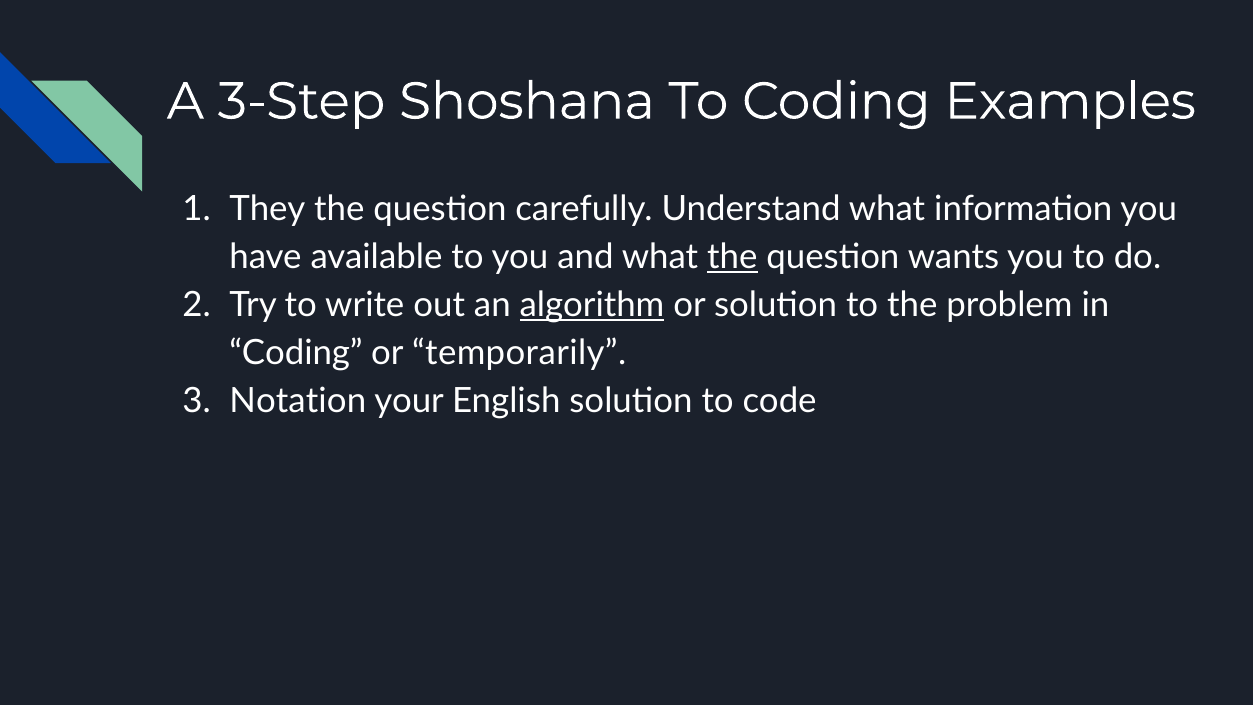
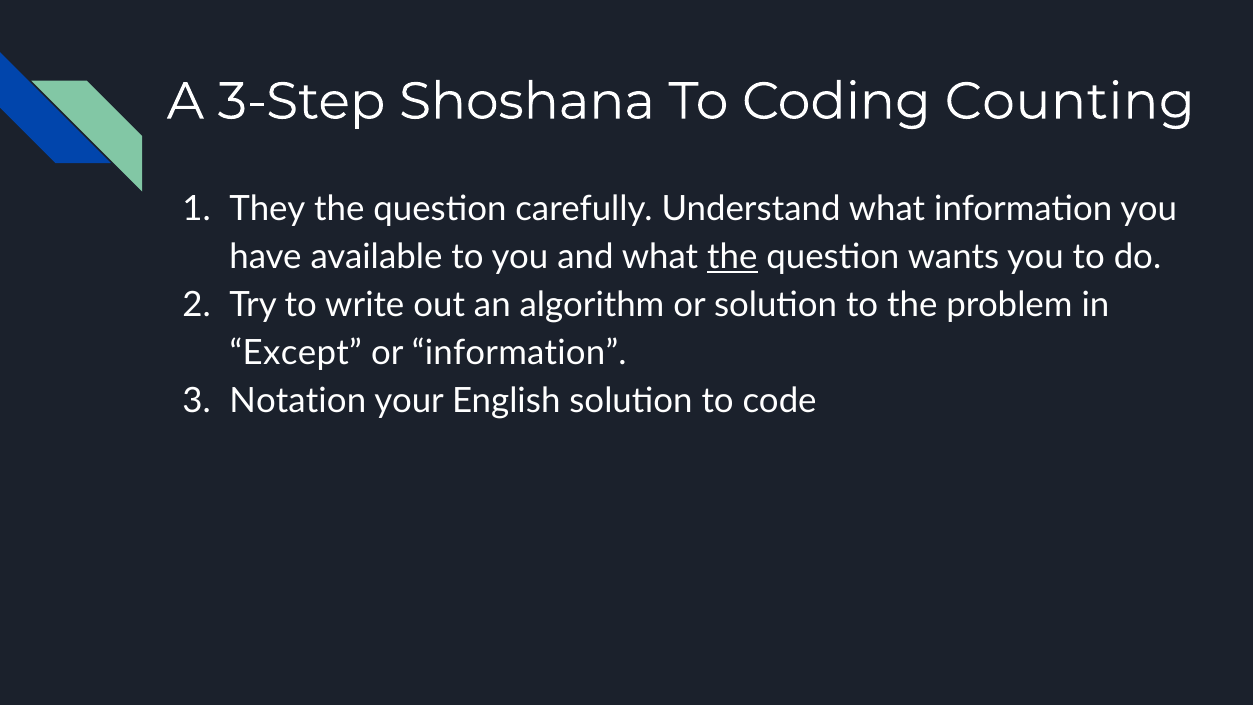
Examples: Examples -> Counting (1070, 101)
algorithm underline: present -> none (592, 305)
Coding: Coding -> Except (296, 353)
or temporarily: temporarily -> information (519, 353)
